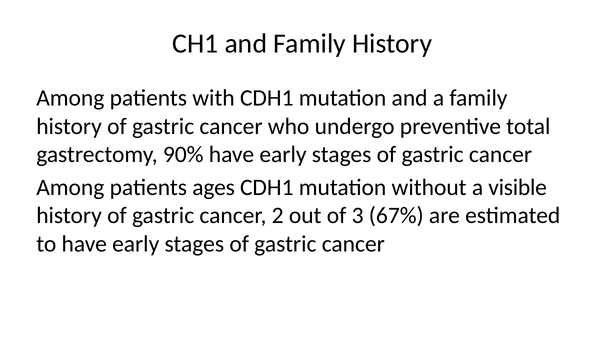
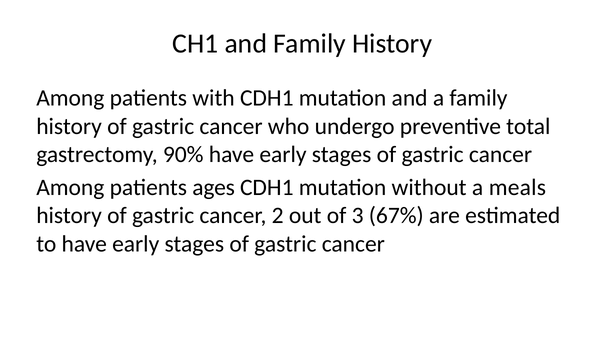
visible: visible -> meals (517, 188)
